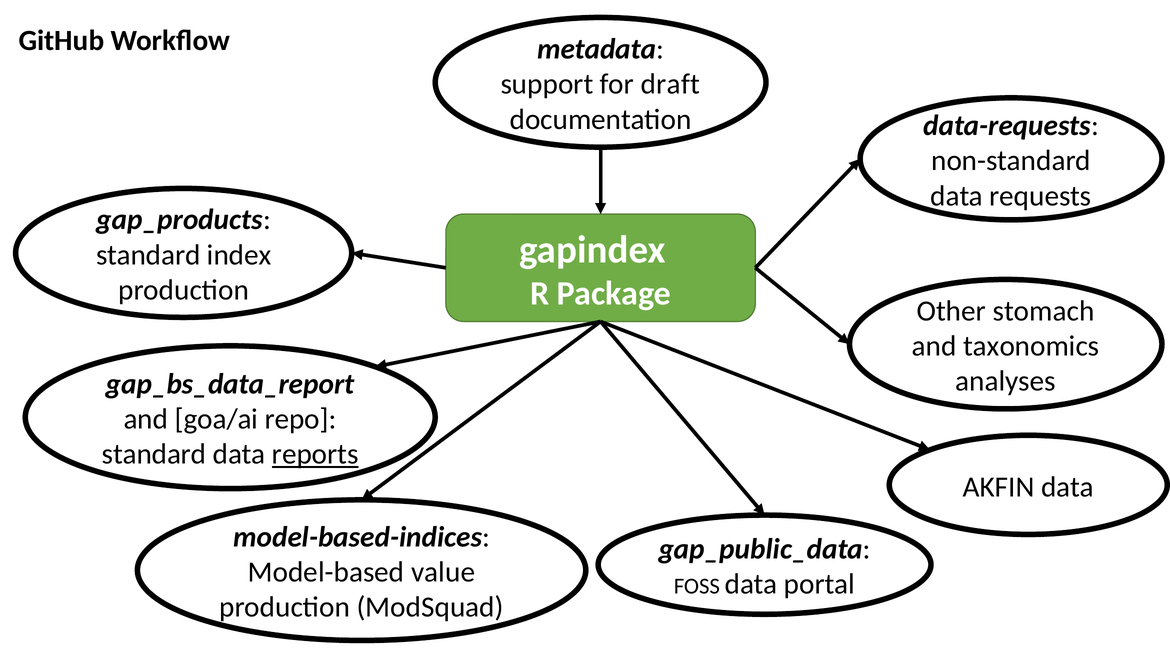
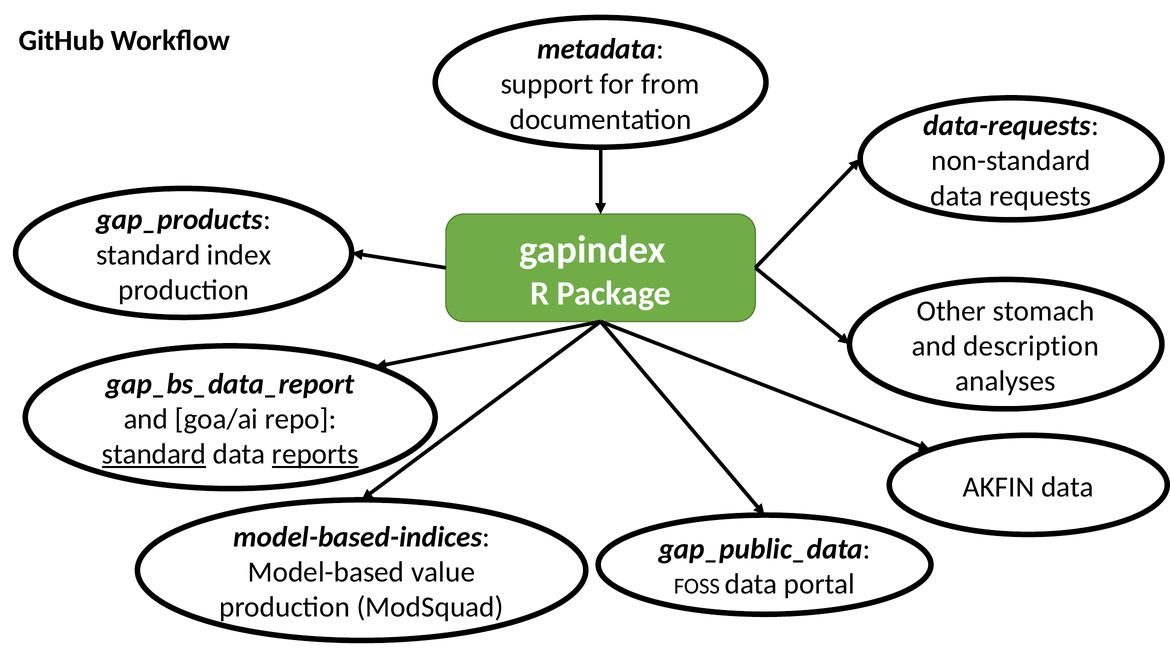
draft: draft -> from (670, 84)
taxonomics: taxonomics -> description (1031, 346)
standard underline: none -> present (154, 454)
